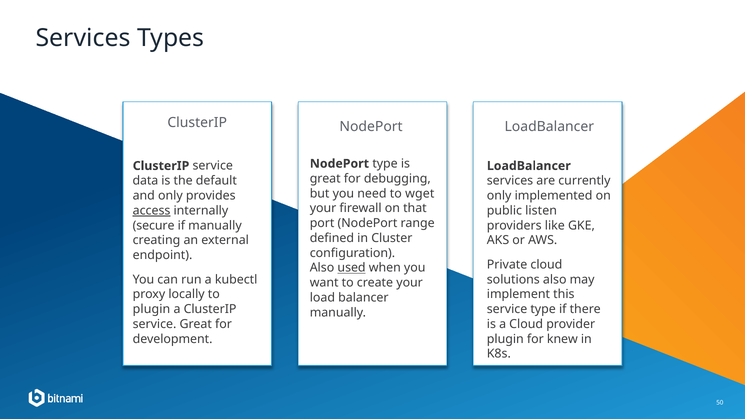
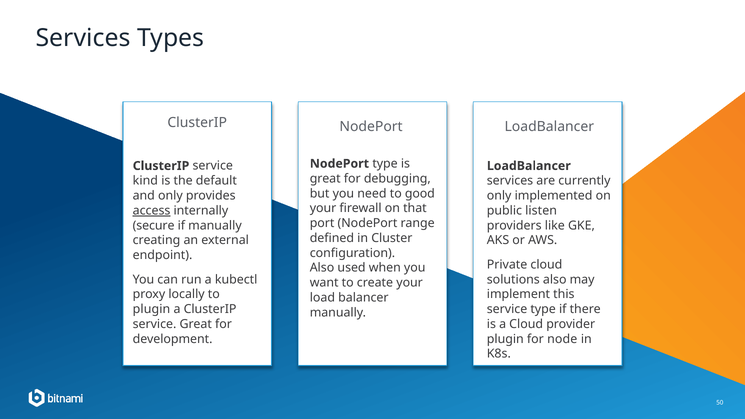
data: data -> kind (145, 181)
wget: wget -> good (420, 193)
used underline: present -> none (352, 268)
knew: knew -> node (562, 339)
